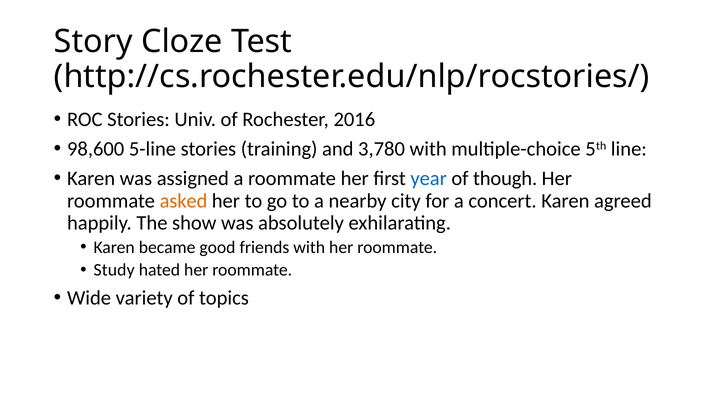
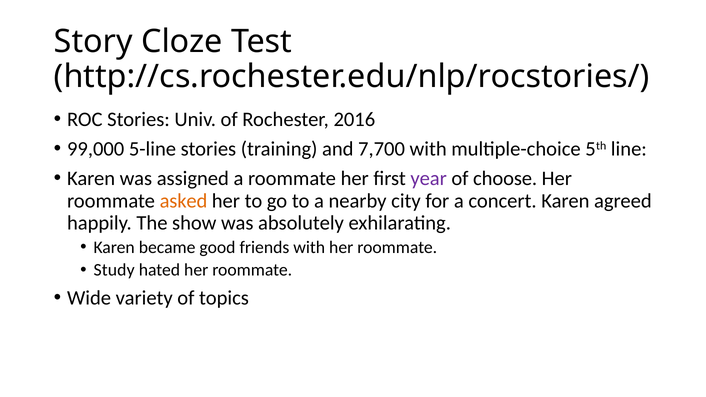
98,600: 98,600 -> 99,000 (96, 149)
3,780: 3,780 -> 7,700 (382, 149)
year colour: blue -> purple (429, 179)
though: though -> choose (505, 179)
